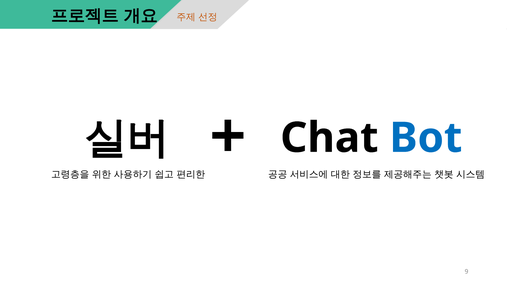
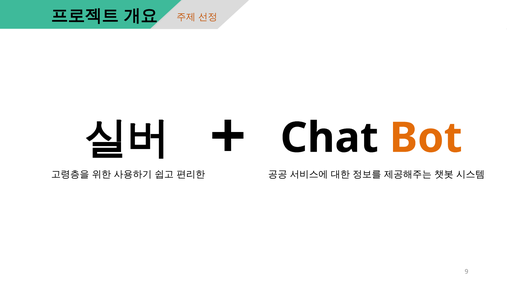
Bot colour: blue -> orange (426, 138)
